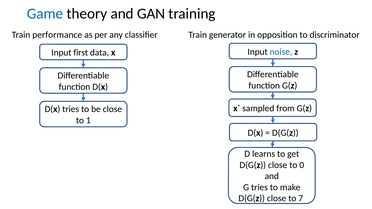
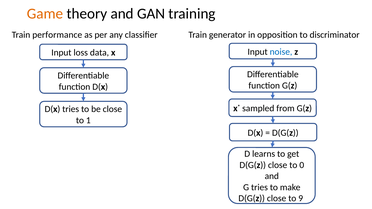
Game colour: blue -> orange (45, 14)
first: first -> loss (81, 53)
7: 7 -> 9 (301, 199)
